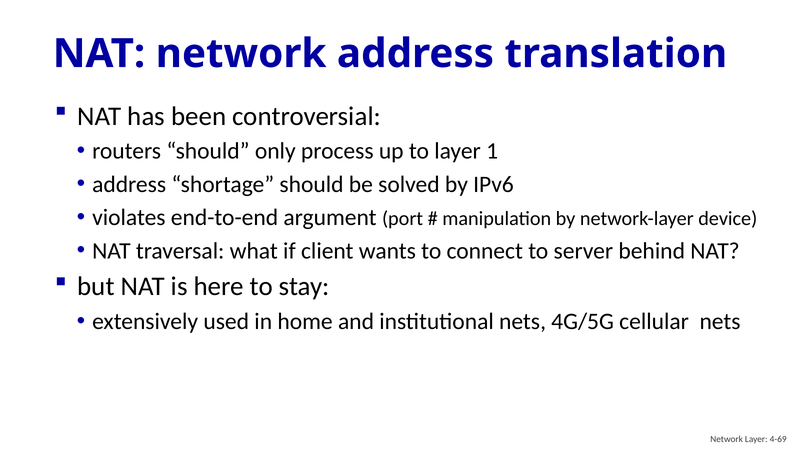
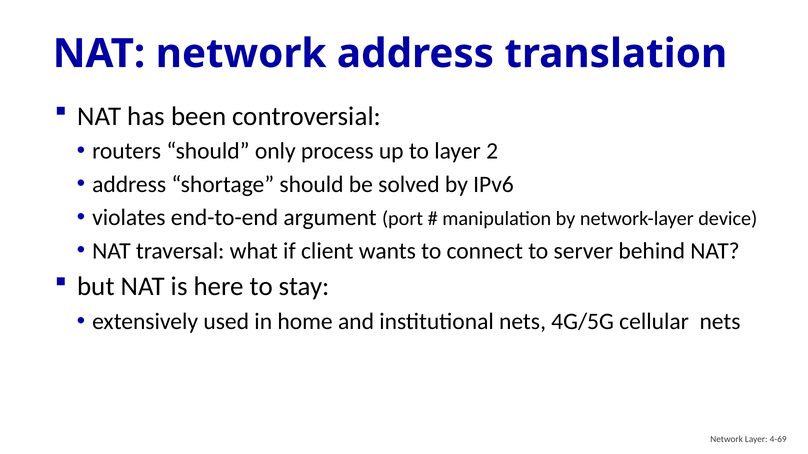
1: 1 -> 2 (492, 151)
